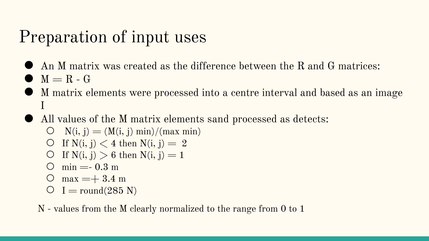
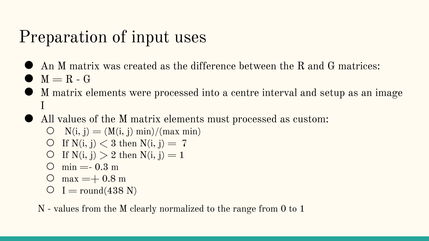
based: based -> setup (333, 93)
sand: sand -> must (218, 119)
detects: detects -> custom (311, 119)
4: 4 -> 3 (114, 143)
2: 2 -> 7 (185, 143)
6: 6 -> 2 (114, 155)
3.4: 3.4 -> 0.8 (109, 179)
round(285: round(285 -> round(438 (102, 191)
